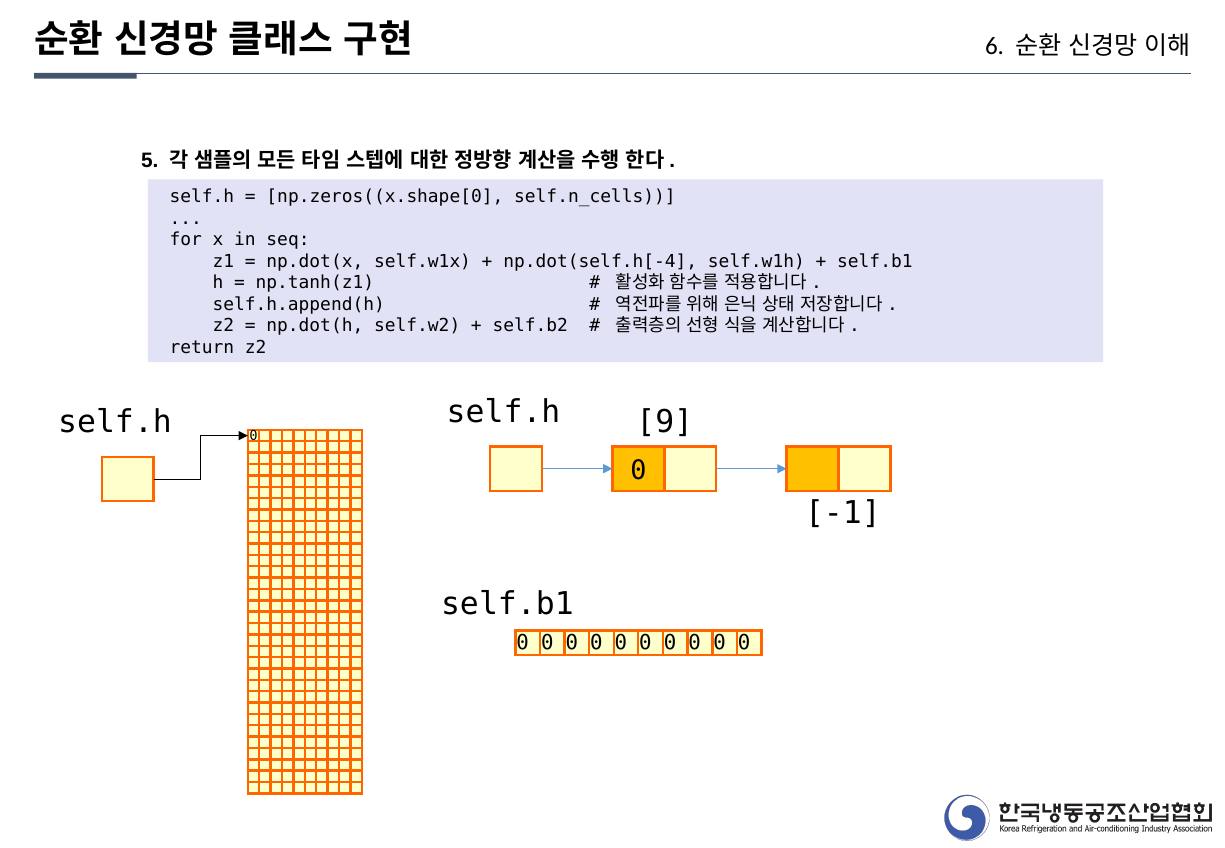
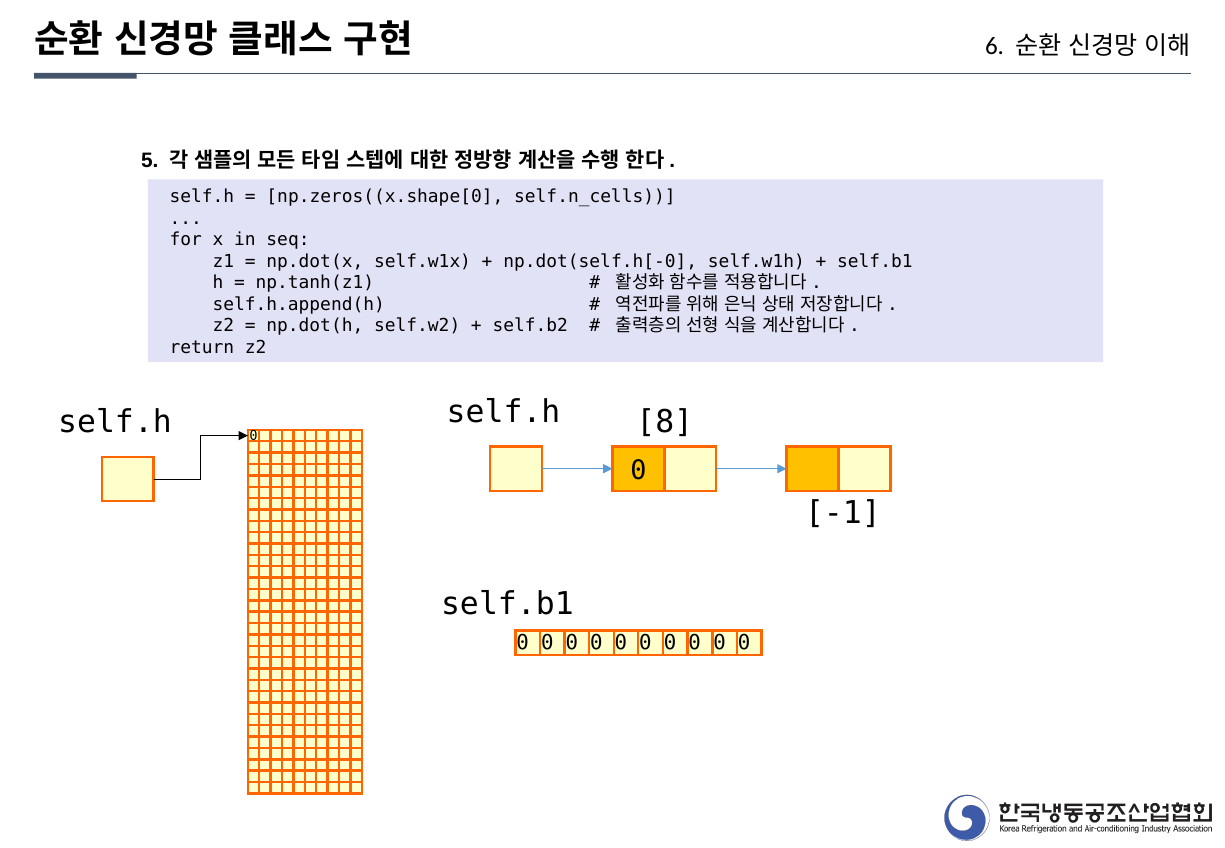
np.dot(self.h[-4: np.dot(self.h[-4 -> np.dot(self.h[-0 (600, 261)
9: 9 -> 8 (665, 423)
